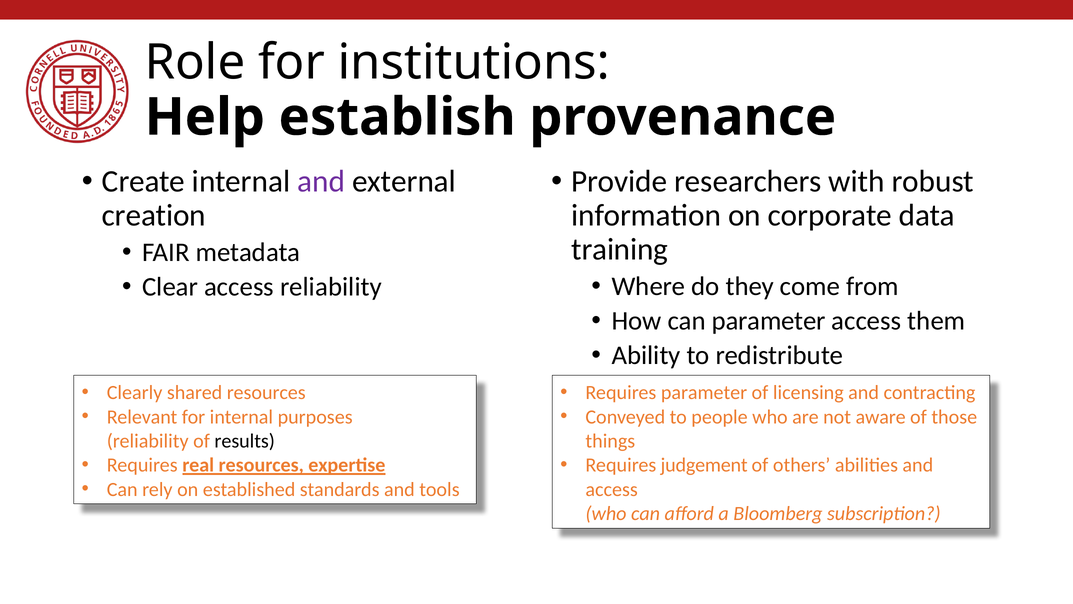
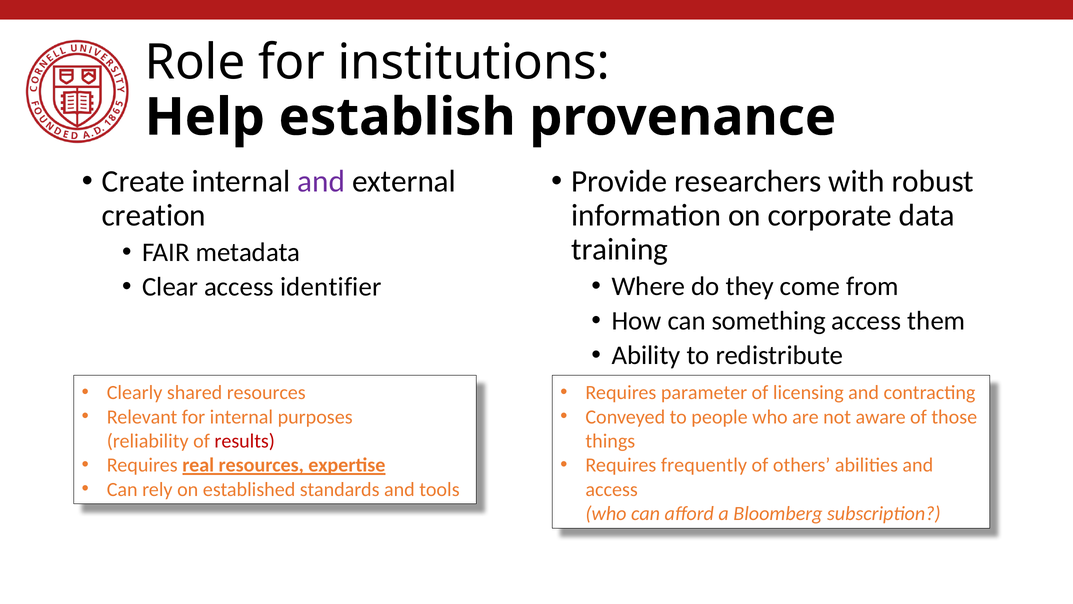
access reliability: reliability -> identifier (331, 287)
can parameter: parameter -> something (769, 321)
results colour: black -> red (245, 441)
judgement: judgement -> frequently (704, 465)
